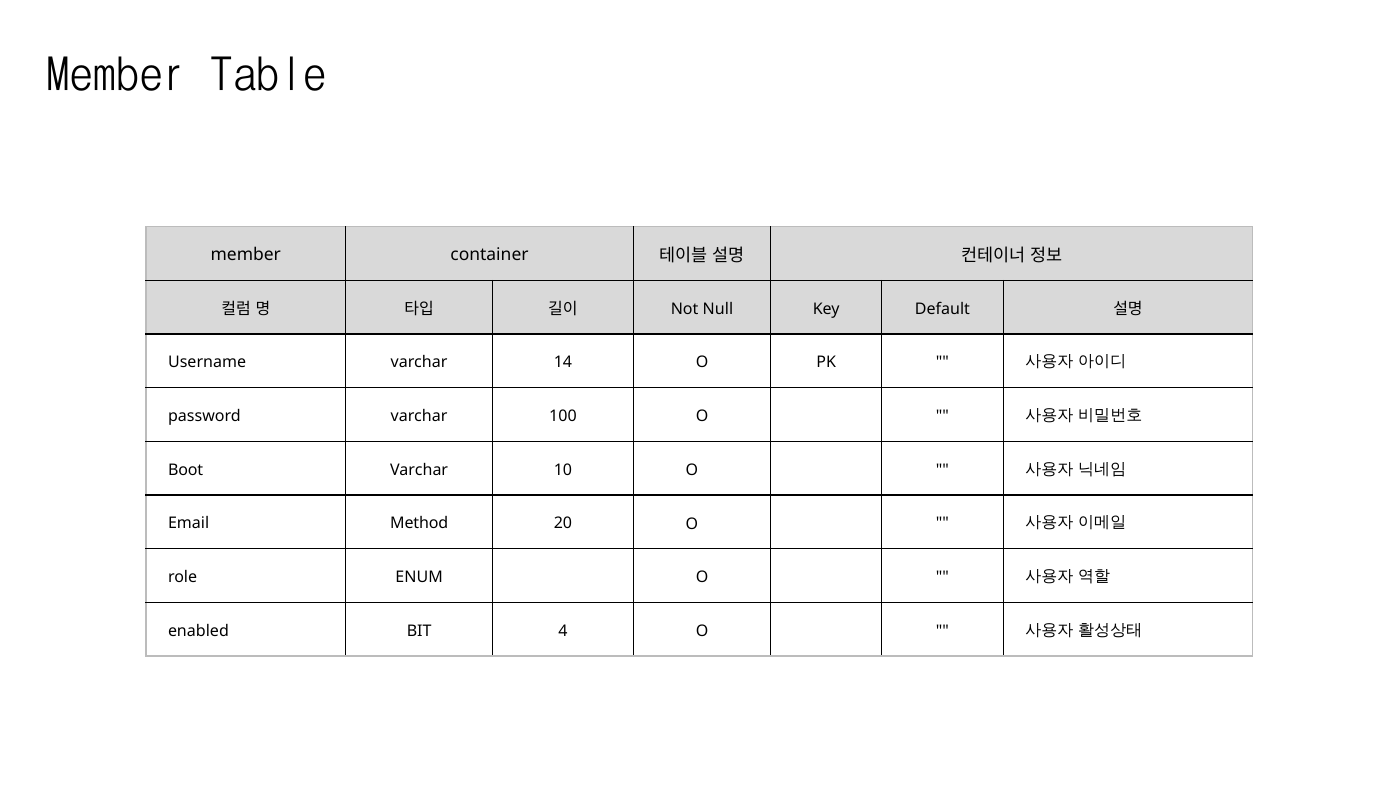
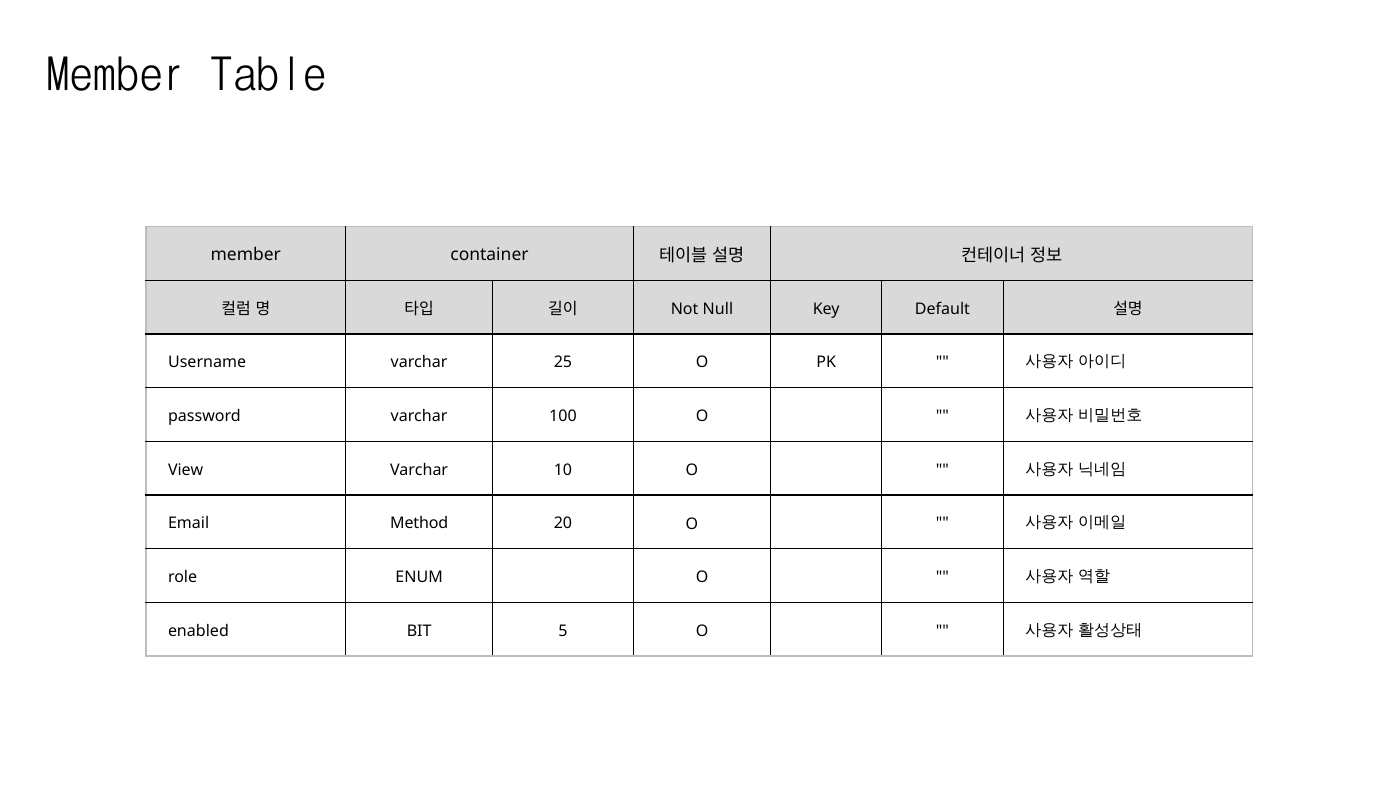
14: 14 -> 25 (563, 362)
Boot: Boot -> View (186, 470)
4: 4 -> 5 (563, 631)
